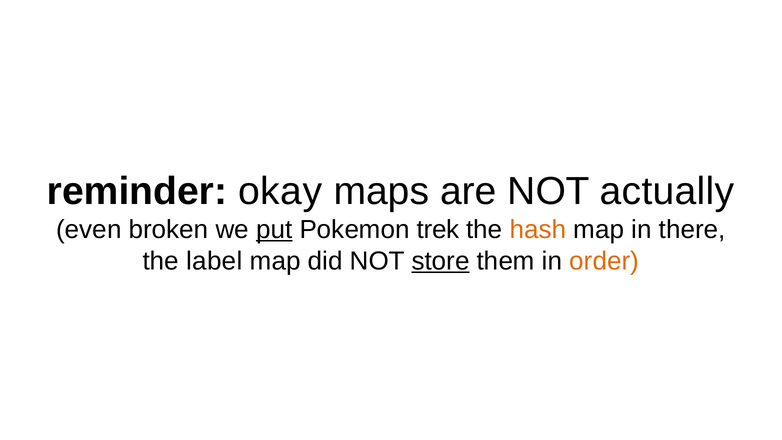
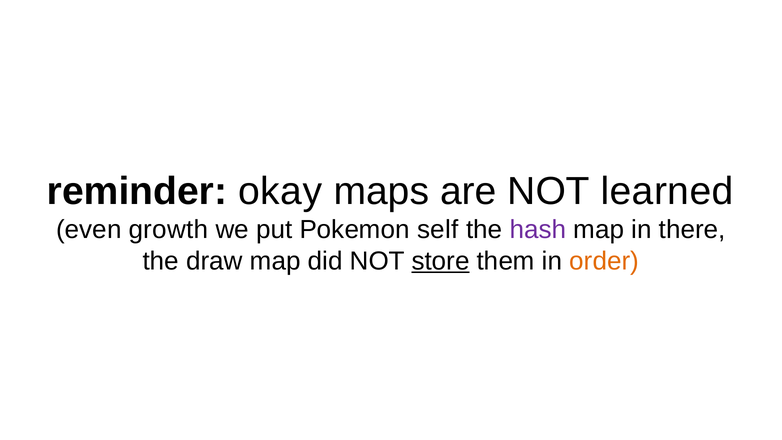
actually: actually -> learned (667, 191)
broken: broken -> growth (168, 230)
put underline: present -> none (274, 230)
trek: trek -> self (438, 230)
hash colour: orange -> purple (538, 230)
label: label -> draw (214, 261)
